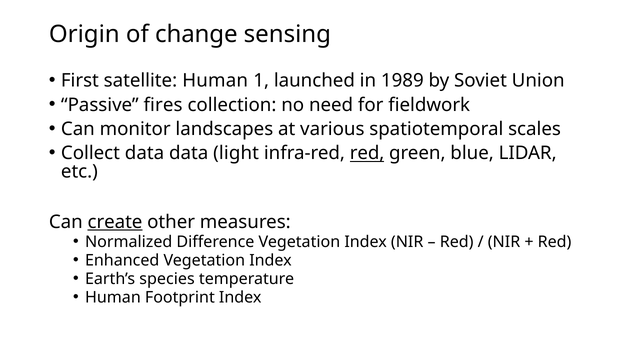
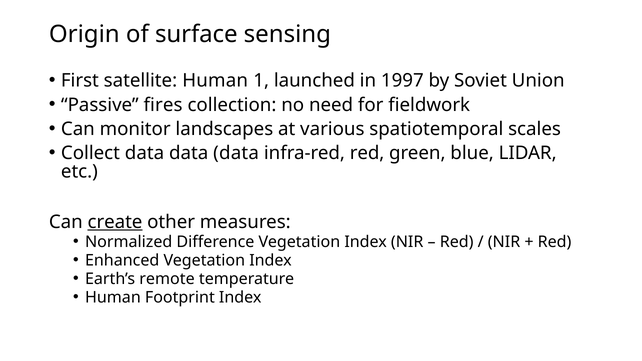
change: change -> surface (196, 34)
1989: 1989 -> 1997 (402, 81)
light: light -> data (236, 153)
red underline: present -> none (367, 153)
species: species -> remote (167, 279)
